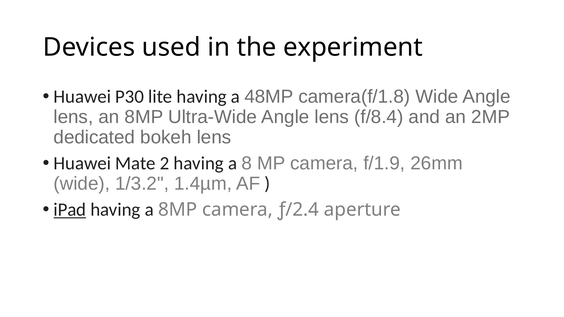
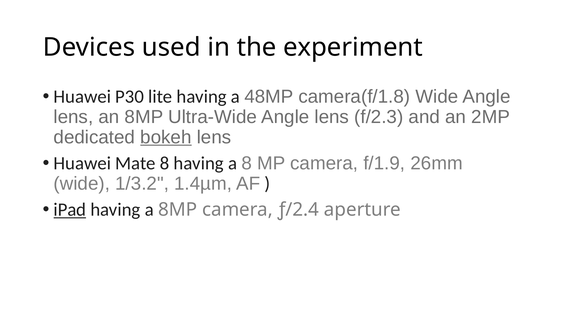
f/8.4: f/8.4 -> f/2.3 (379, 117)
bokeh underline: none -> present (166, 137)
Mate 2: 2 -> 8 (165, 163)
